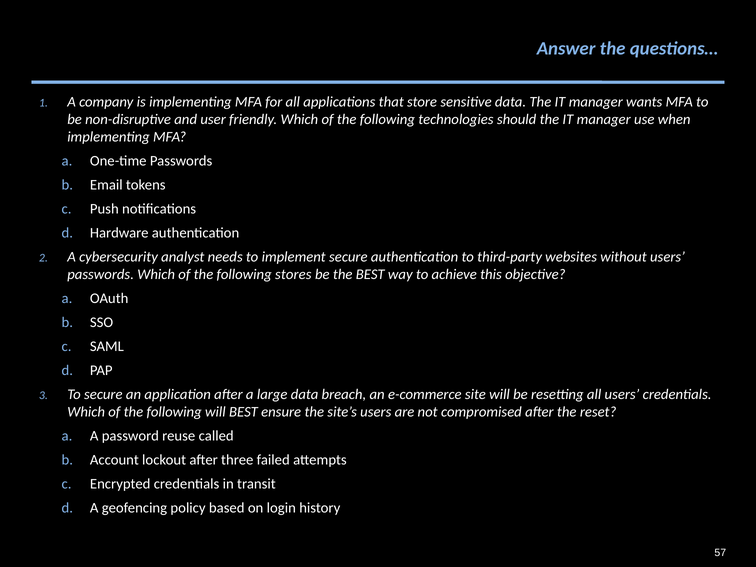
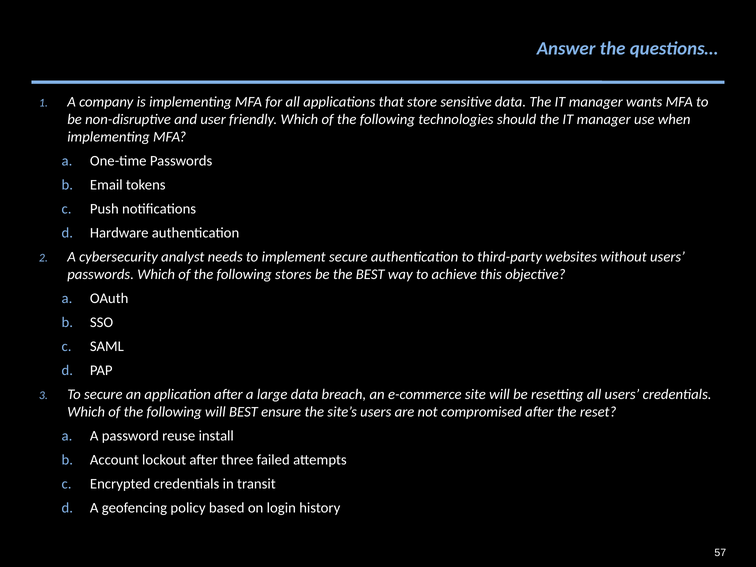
called: called -> install (216, 436)
